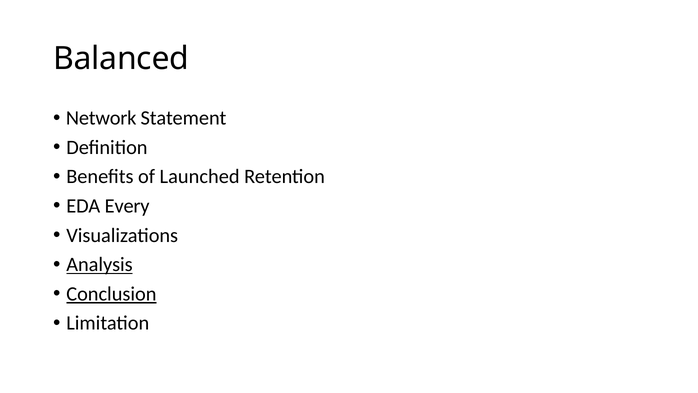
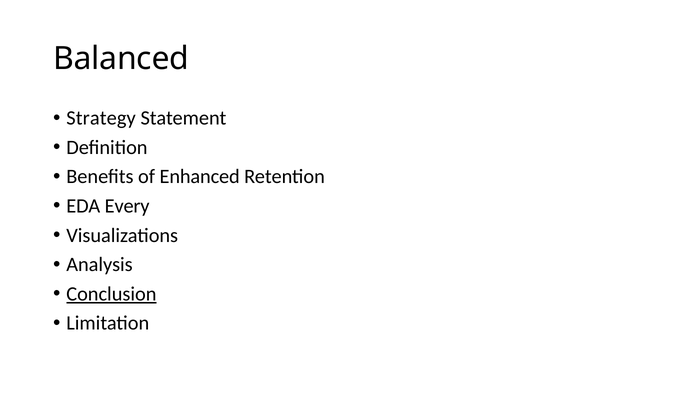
Network: Network -> Strategy (101, 118)
Launched: Launched -> Enhanced (200, 177)
Analysis underline: present -> none (100, 264)
